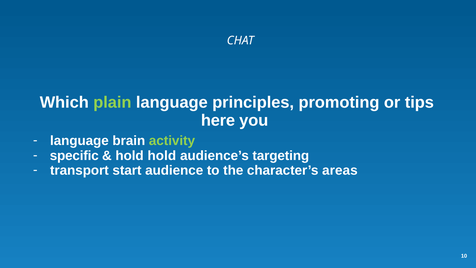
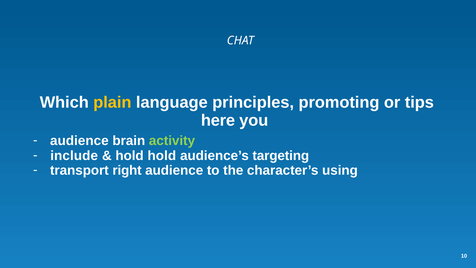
plain colour: light green -> yellow (112, 102)
language: language -> audience (79, 141)
specific: specific -> include (74, 156)
start: start -> right (127, 170)
areas: areas -> using (340, 170)
